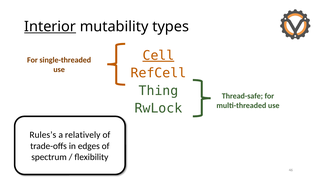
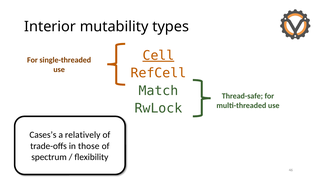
Interior underline: present -> none (50, 27)
Thing: Thing -> Match (158, 91)
Rules’s: Rules’s -> Cases’s (43, 135)
edges: edges -> those (89, 146)
